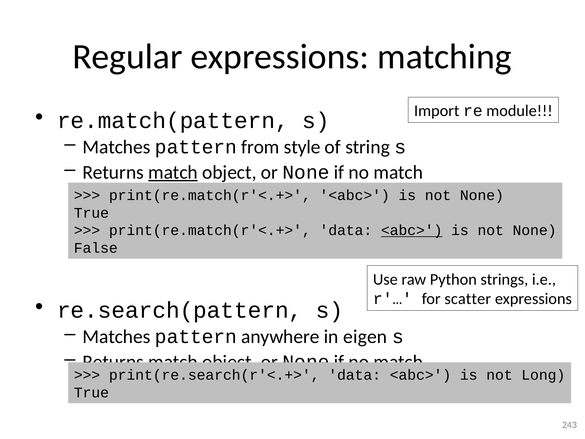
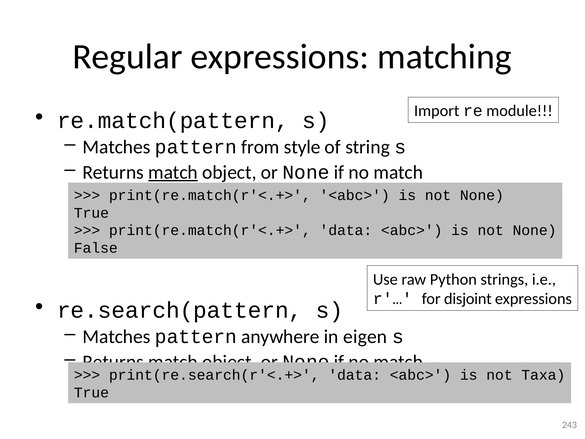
<abc> underline: present -> none (412, 230)
scatter: scatter -> disjoint (468, 299)
Long: Long -> Taxa (543, 375)
